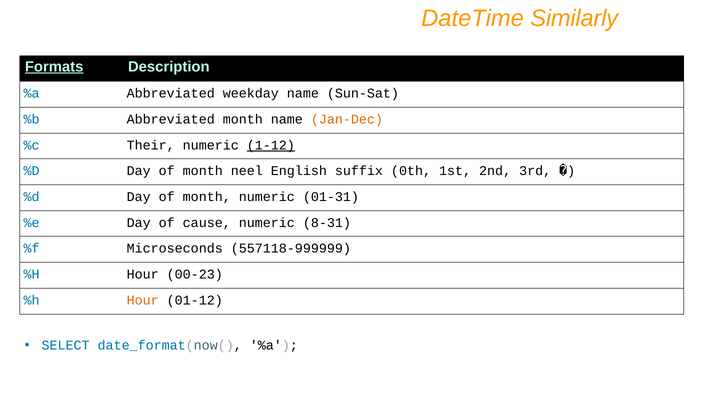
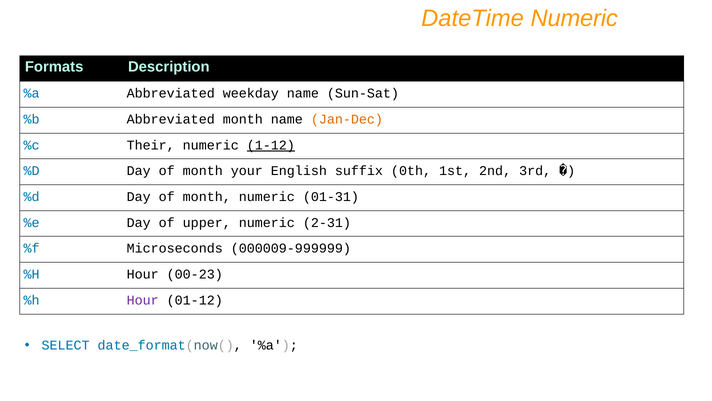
DateTime Similarly: Similarly -> Numeric (574, 19)
Formats underline: present -> none (54, 67)
neel: neel -> your (247, 171)
cause: cause -> upper (207, 222)
8-31: 8-31 -> 2-31 (327, 222)
557118-999999: 557118-999999 -> 000009-999999 (291, 248)
Hour colour: orange -> purple (143, 300)
